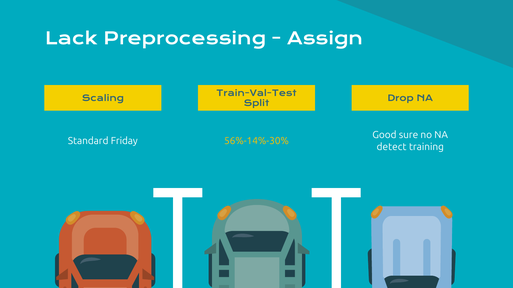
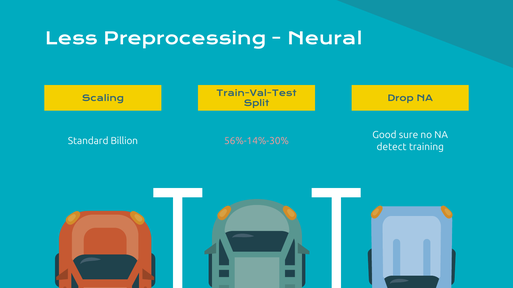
Lack: Lack -> Less (71, 39)
Assign: Assign -> Neural (325, 39)
Friday: Friday -> Billion (124, 141)
56%-14%-30% colour: yellow -> pink (256, 141)
